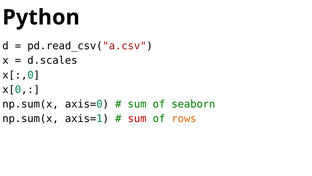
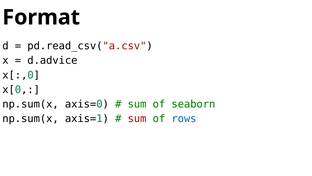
Python: Python -> Format (41, 17)
d.scales: d.scales -> d.advice (52, 60)
rows colour: orange -> blue (184, 118)
